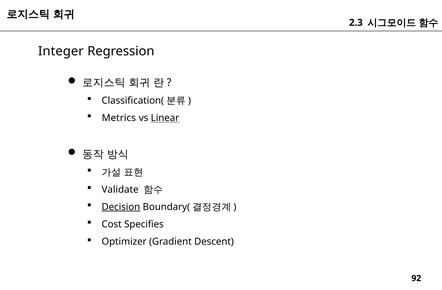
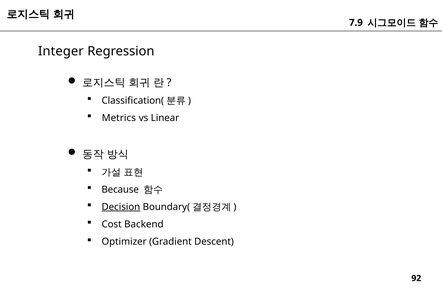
2.3: 2.3 -> 7.9 (356, 23)
Linear underline: present -> none (165, 118)
Validate: Validate -> Because (120, 190)
Specifies: Specifies -> Backend (144, 225)
